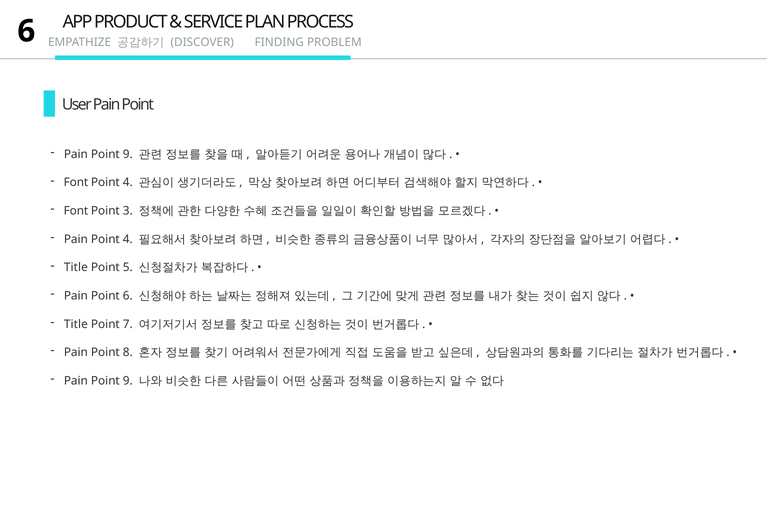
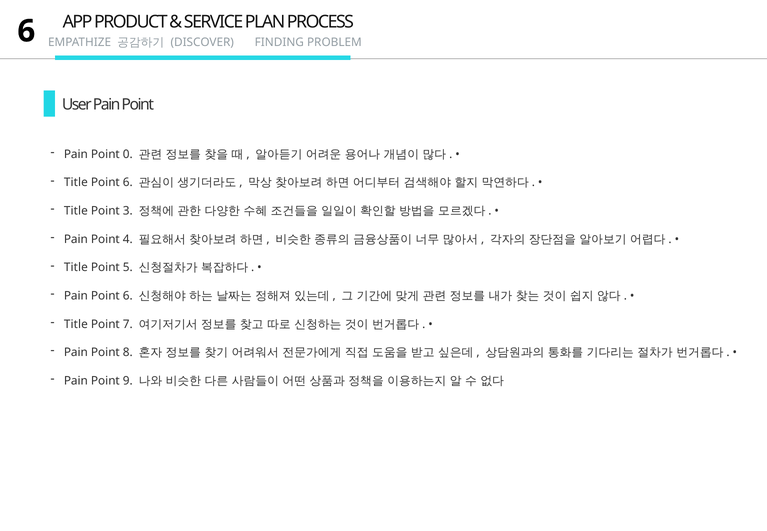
9: 9 -> 0 (128, 154)
Font: Font -> Title (76, 183)
4: 4 -> 6 (128, 183)
Font: Font -> Title (76, 211)
